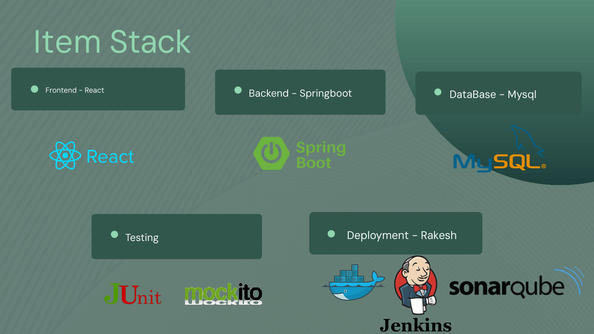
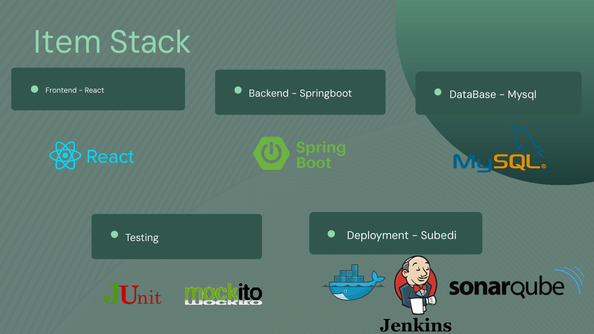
Rakesh: Rakesh -> Subedi (439, 235)
